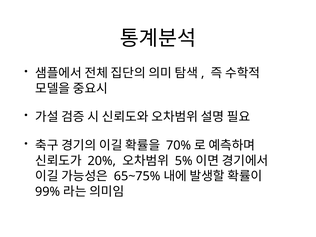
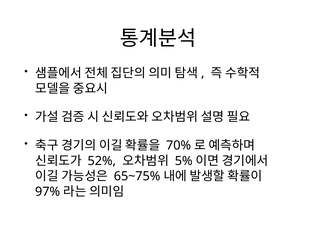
20%: 20% -> 52% (102, 161)
99%: 99% -> 97% (48, 192)
